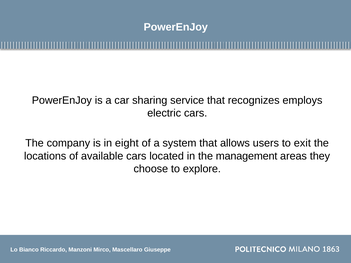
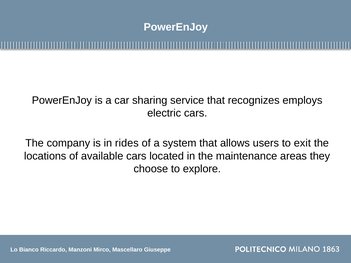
eight: eight -> rides (127, 143)
management: management -> maintenance (247, 156)
